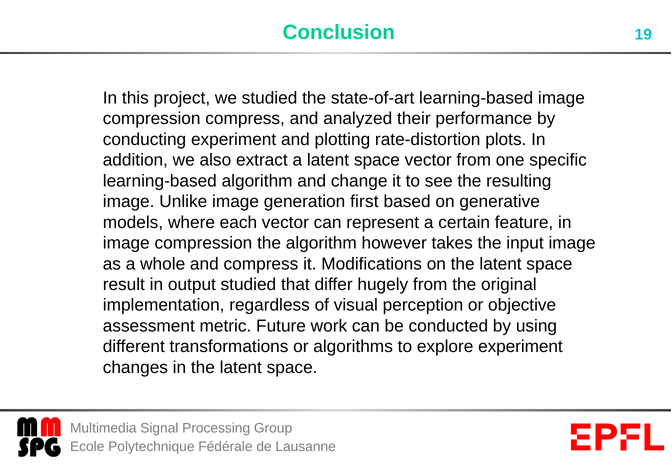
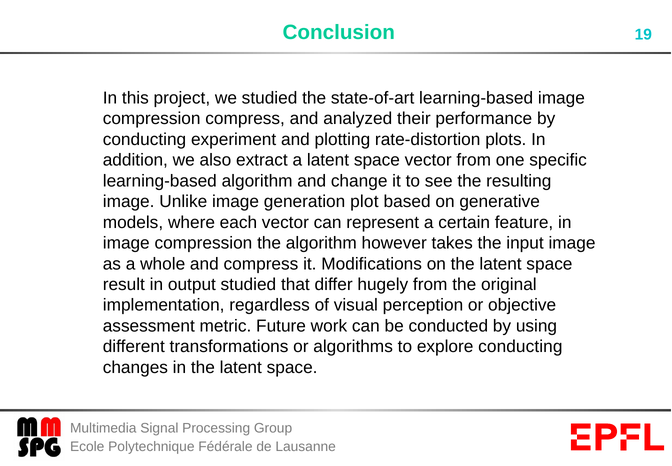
first: first -> plot (364, 201)
explore experiment: experiment -> conducting (520, 346)
